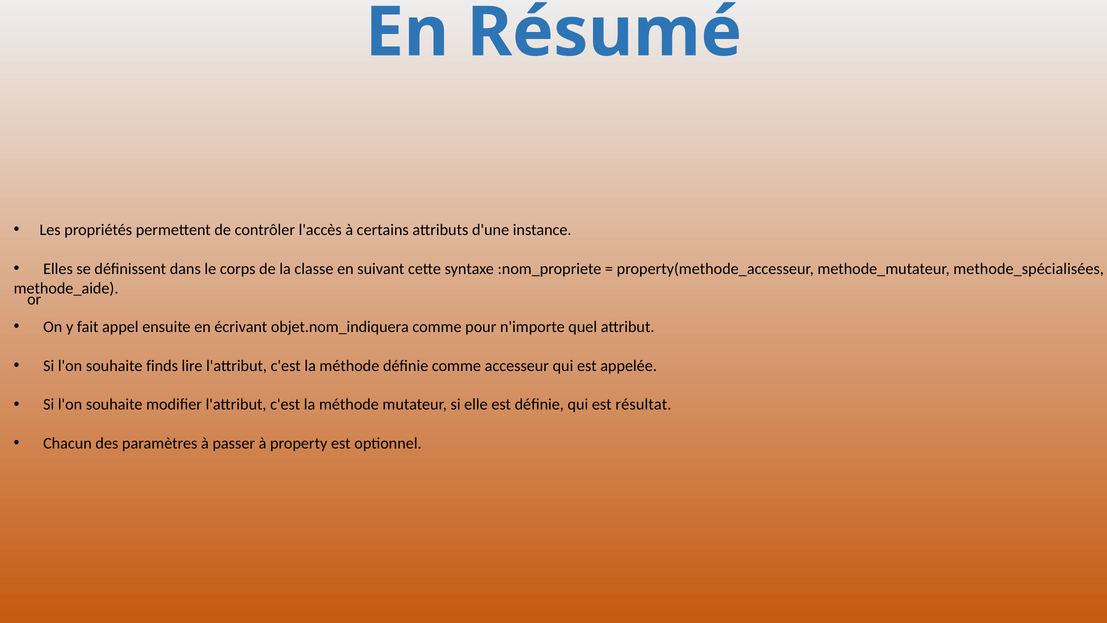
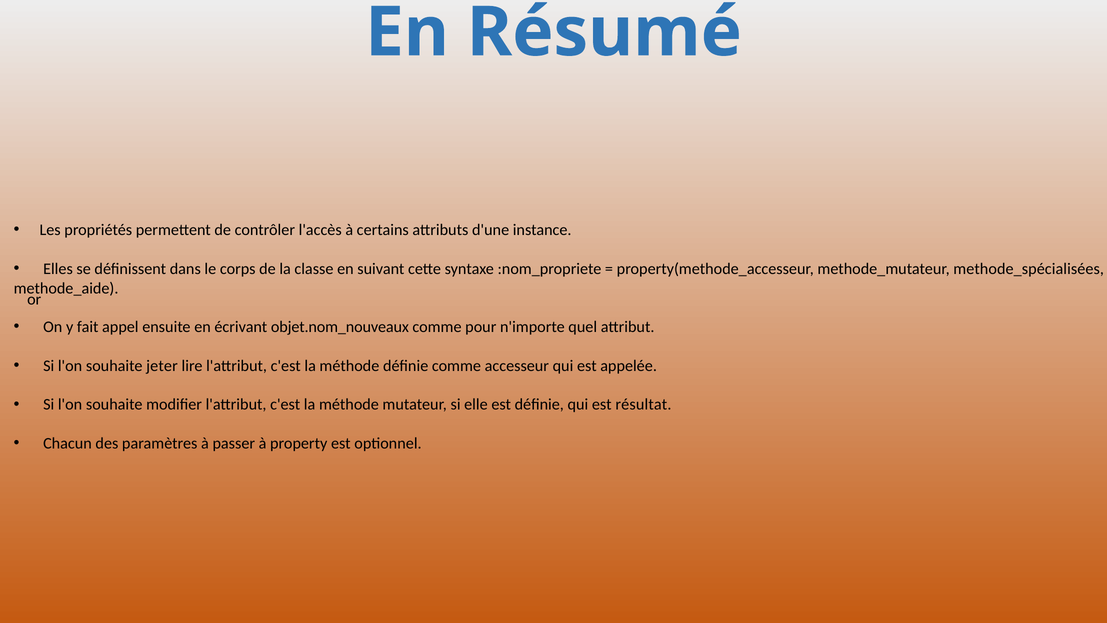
objet.nom_indiquera: objet.nom_indiquera -> objet.nom_nouveaux (340, 327)
finds: finds -> jeter (162, 366)
